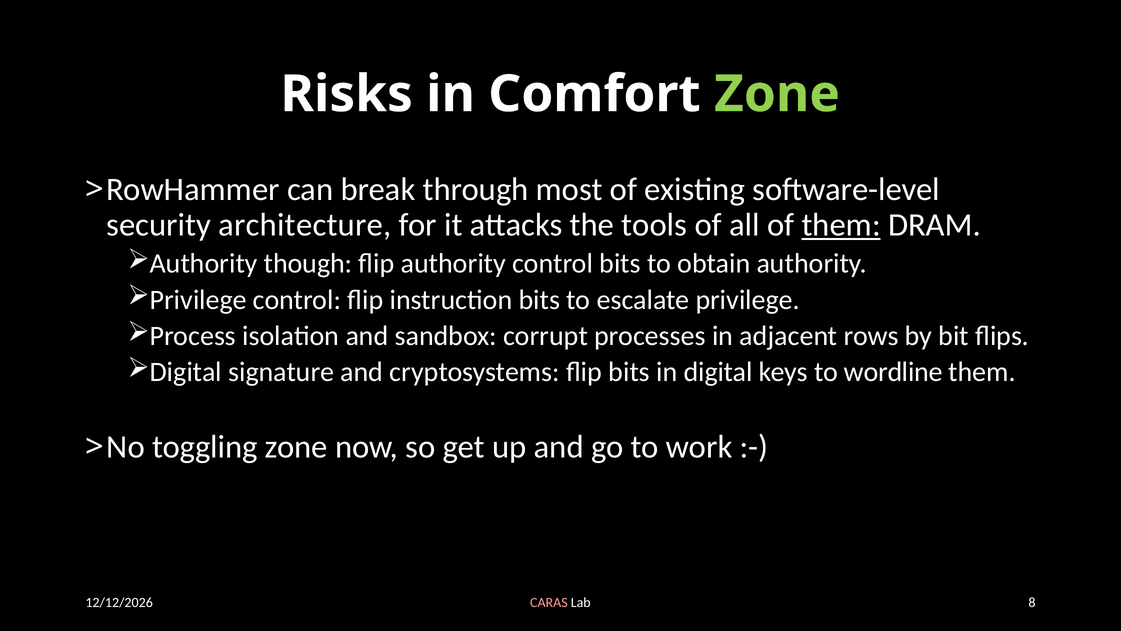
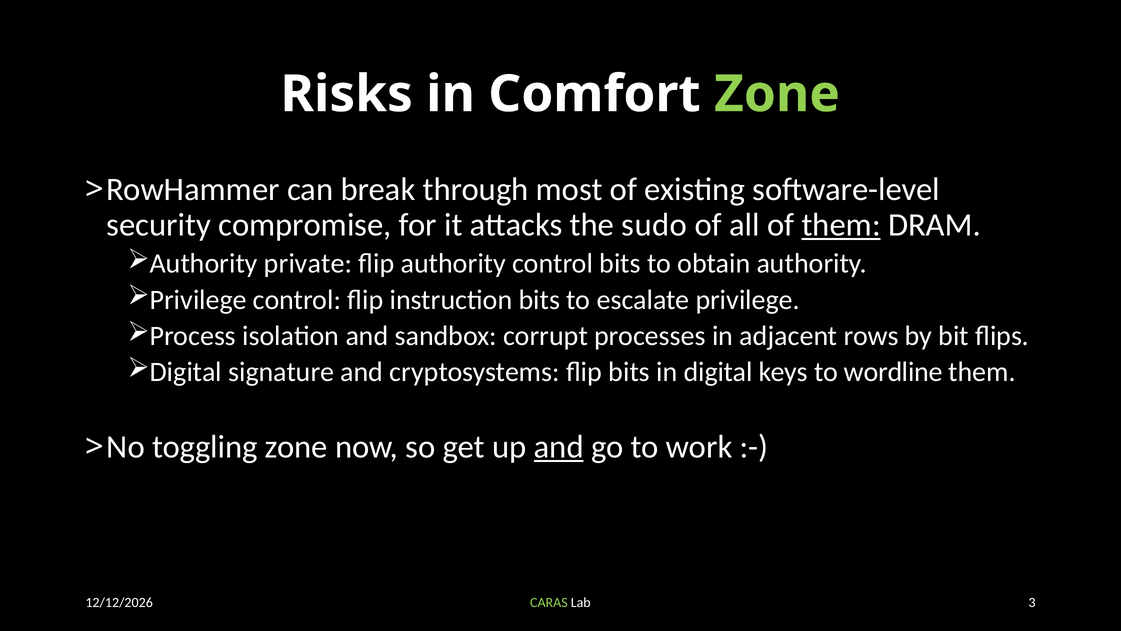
architecture: architecture -> compromise (305, 225)
tools: tools -> sudo (654, 225)
though: though -> private (308, 263)
and underline: none -> present (559, 446)
CARAS colour: pink -> light green (549, 602)
8: 8 -> 3 (1032, 602)
